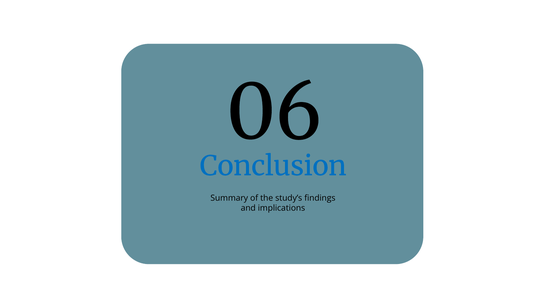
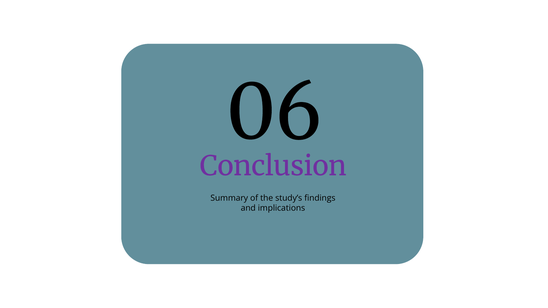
Conclusion colour: blue -> purple (273, 166)
